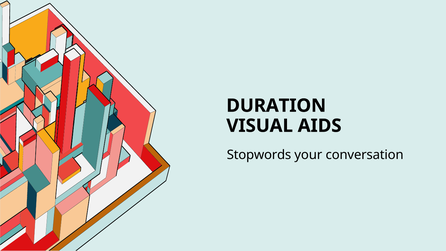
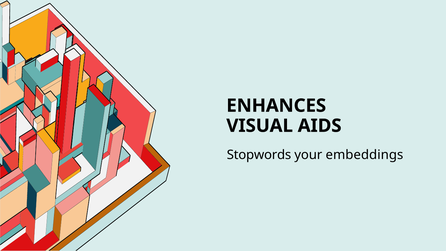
DURATION: DURATION -> ENHANCES (276, 106)
conversation: conversation -> embeddings (364, 155)
